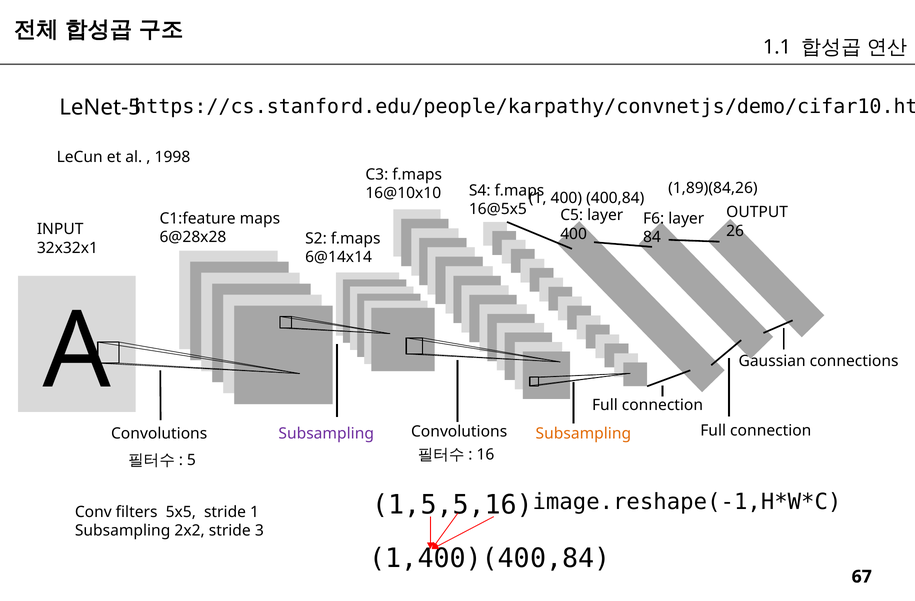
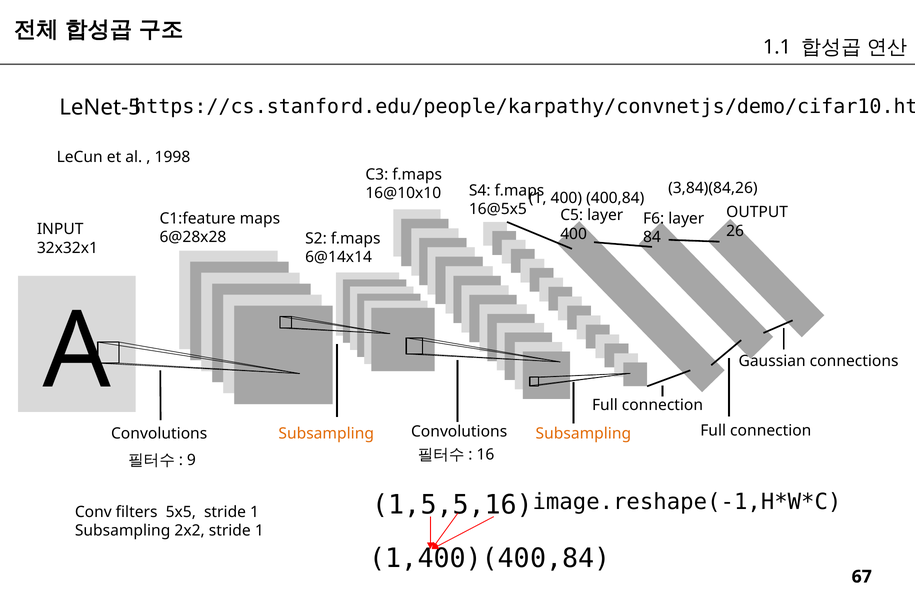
1,89)(84,26: 1,89)(84,26 -> 3,84)(84,26 (713, 188)
Subsampling colour: purple -> orange (326, 433)
5: 5 -> 9 (191, 460)
2x2 stride 3: 3 -> 1 (259, 531)
